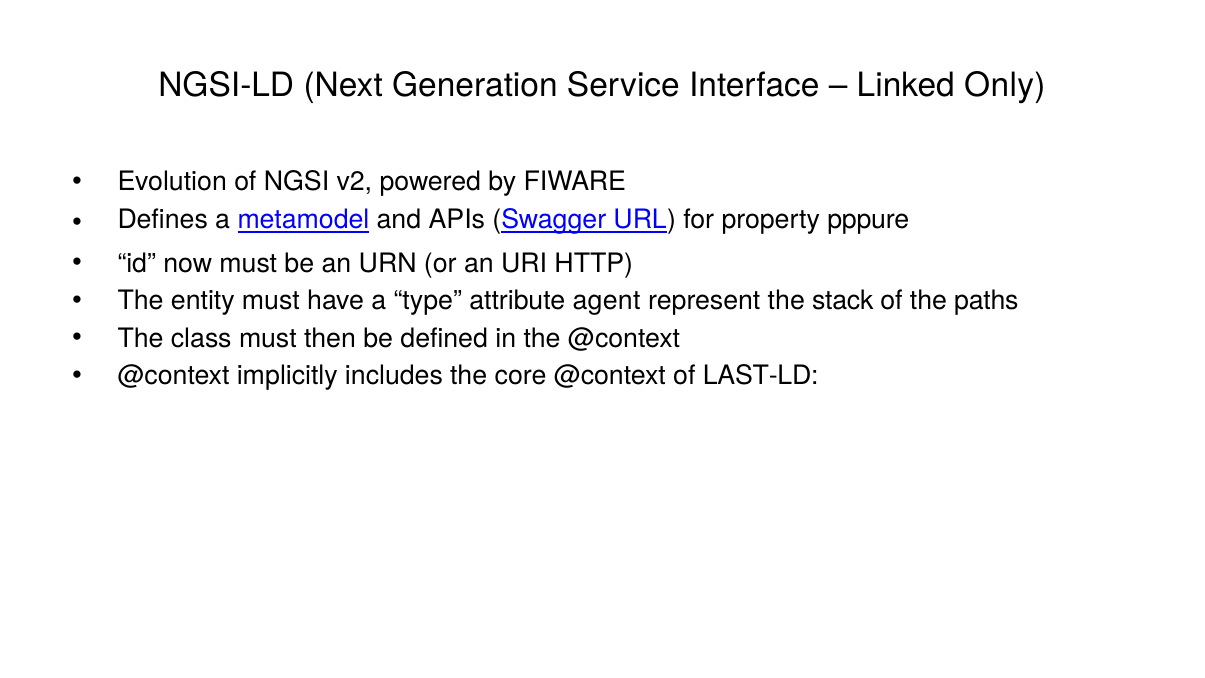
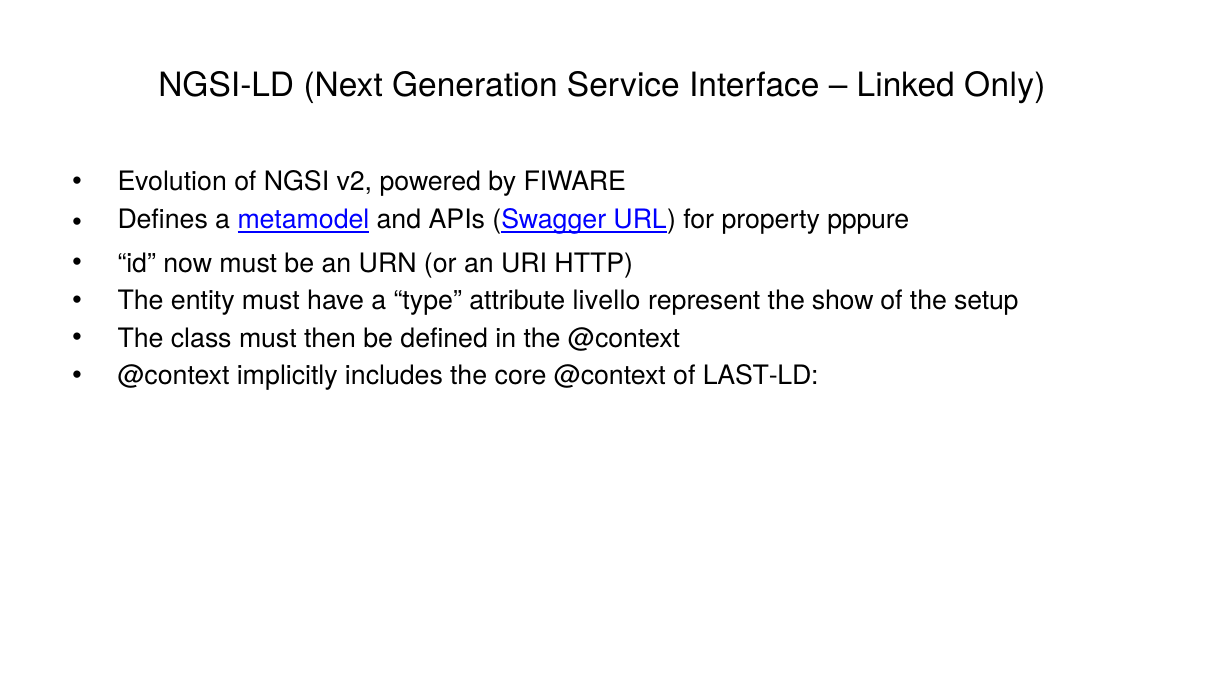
agent: agent -> livello (607, 301)
stack: stack -> show (843, 301)
paths: paths -> setup (986, 301)
